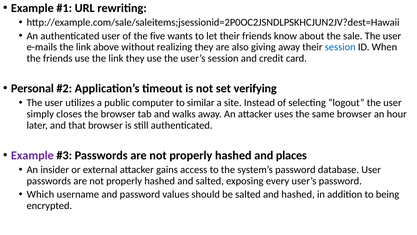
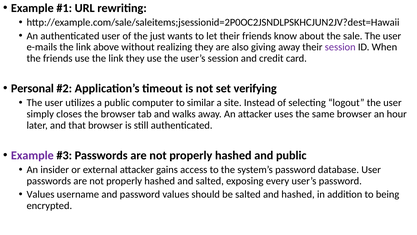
five: five -> just (158, 36)
session colour: blue -> purple (340, 47)
and places: places -> public (291, 155)
Which: Which -> Values (41, 194)
